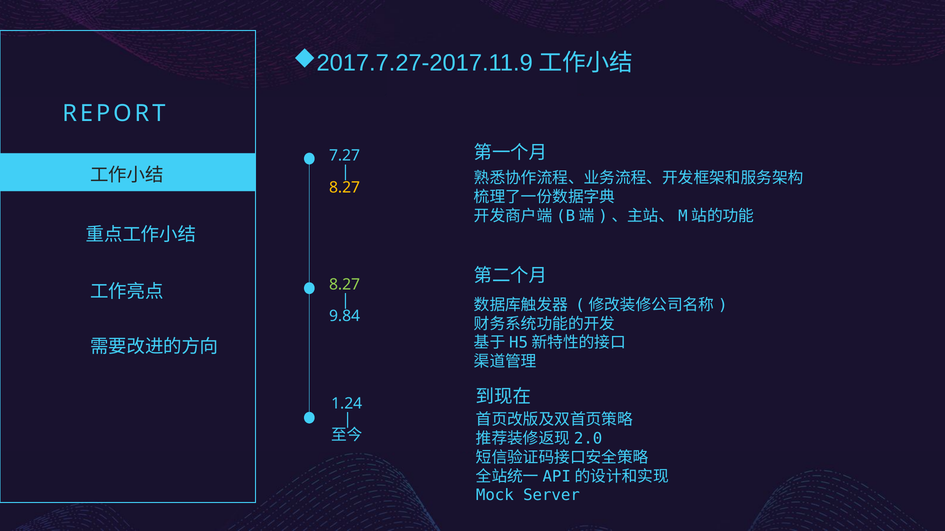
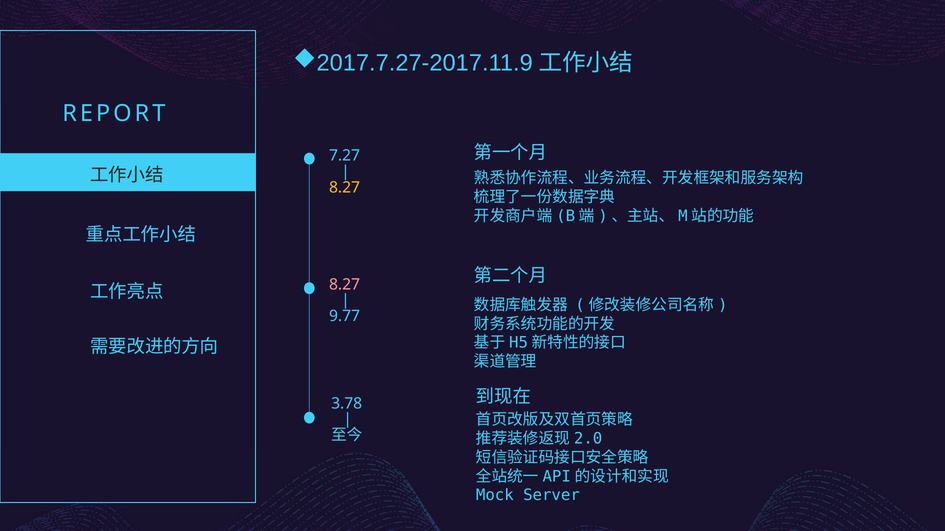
8.27 colour: light green -> pink (345, 285)
9.84: 9.84 -> 9.77 (345, 316)
1.24: 1.24 -> 3.78 (347, 404)
